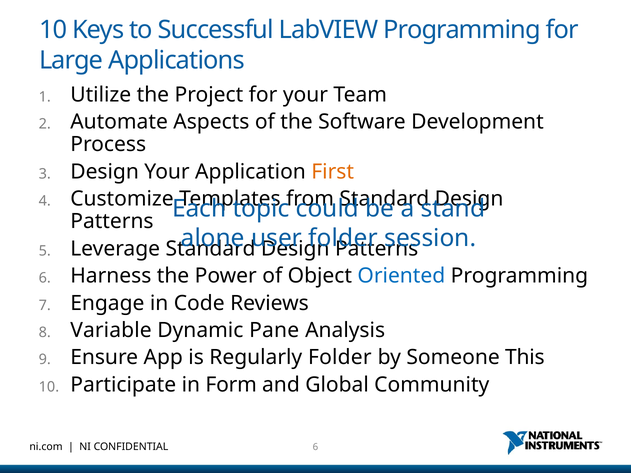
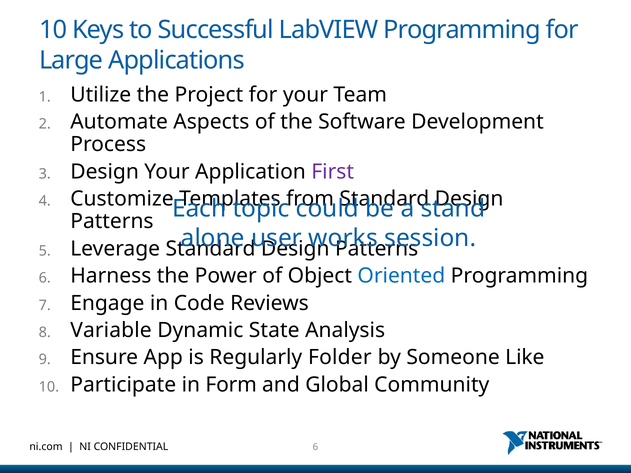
First colour: orange -> purple (333, 172)
folder: folder -> works (343, 238)
Pane: Pane -> State (274, 330)
This: This -> Like (525, 358)
